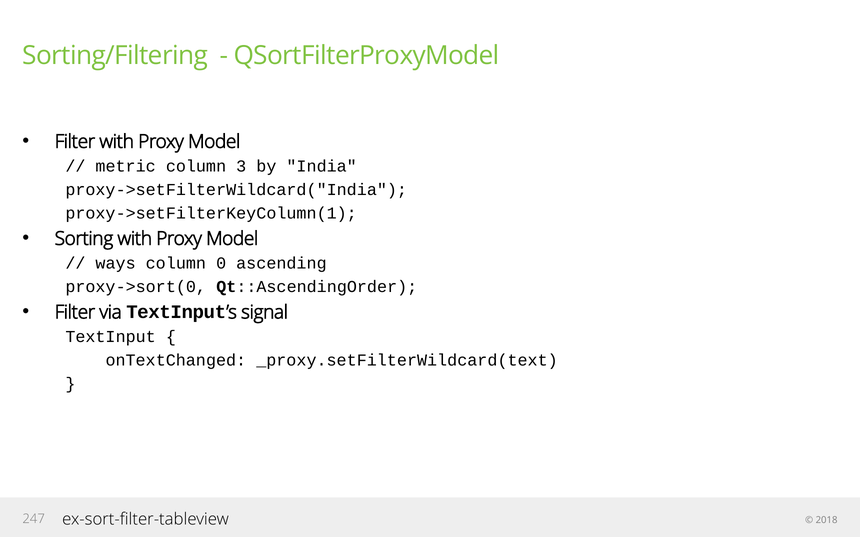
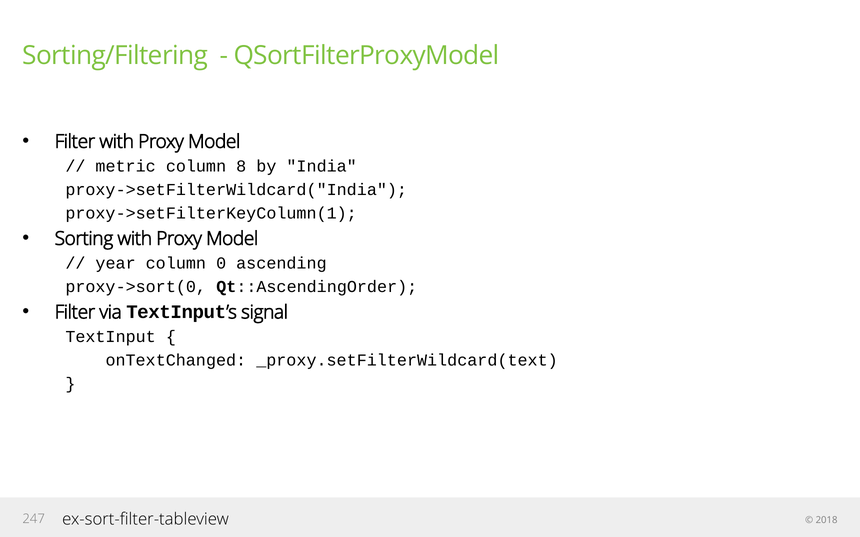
3: 3 -> 8 (241, 166)
ways: ways -> year (116, 264)
